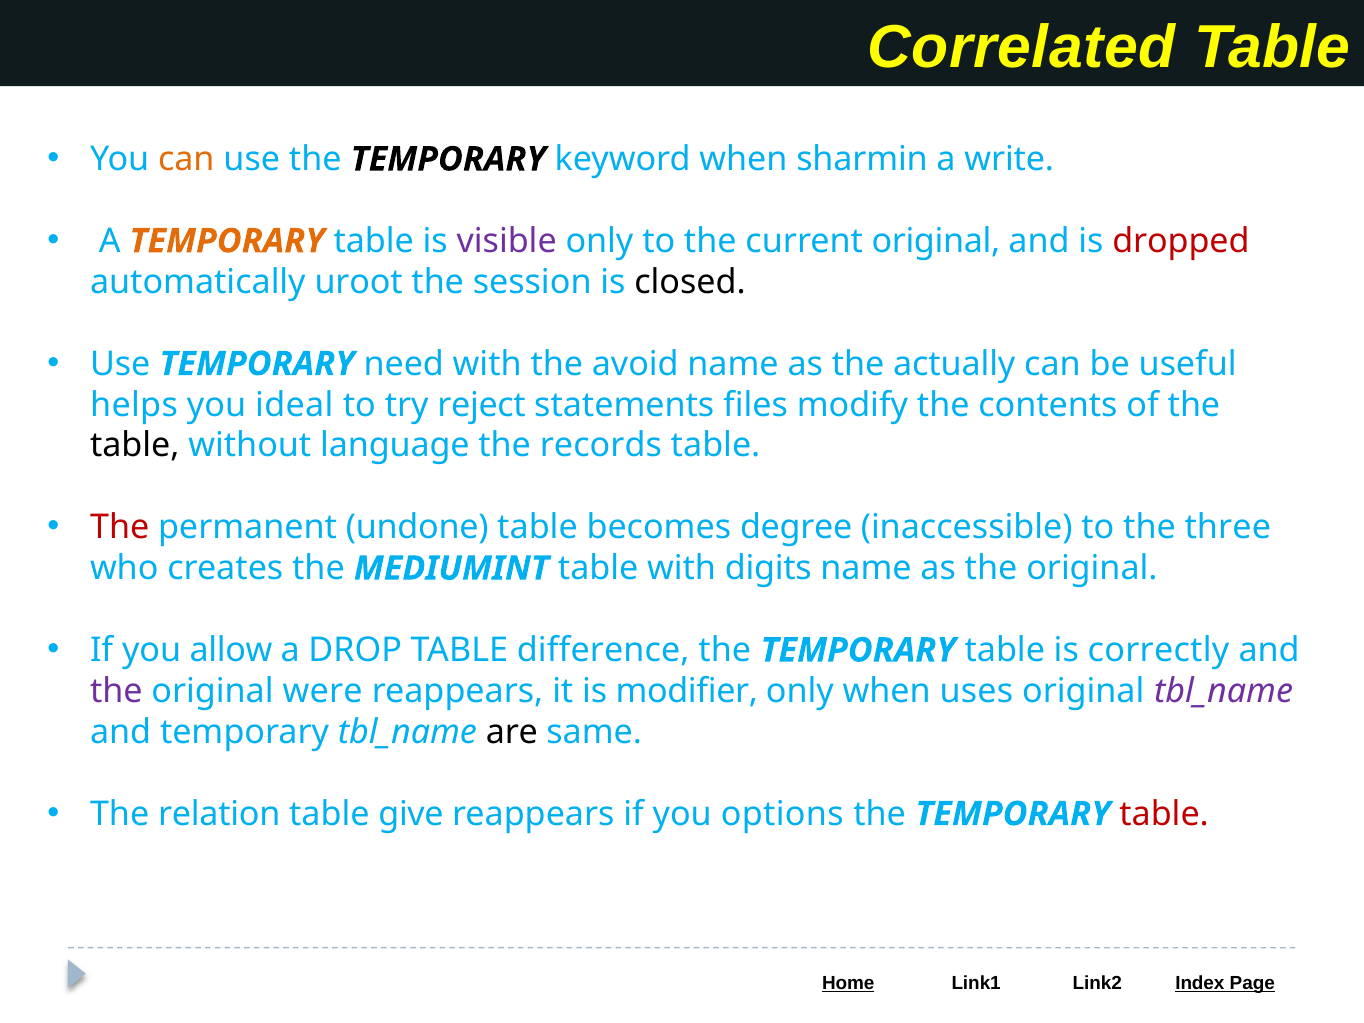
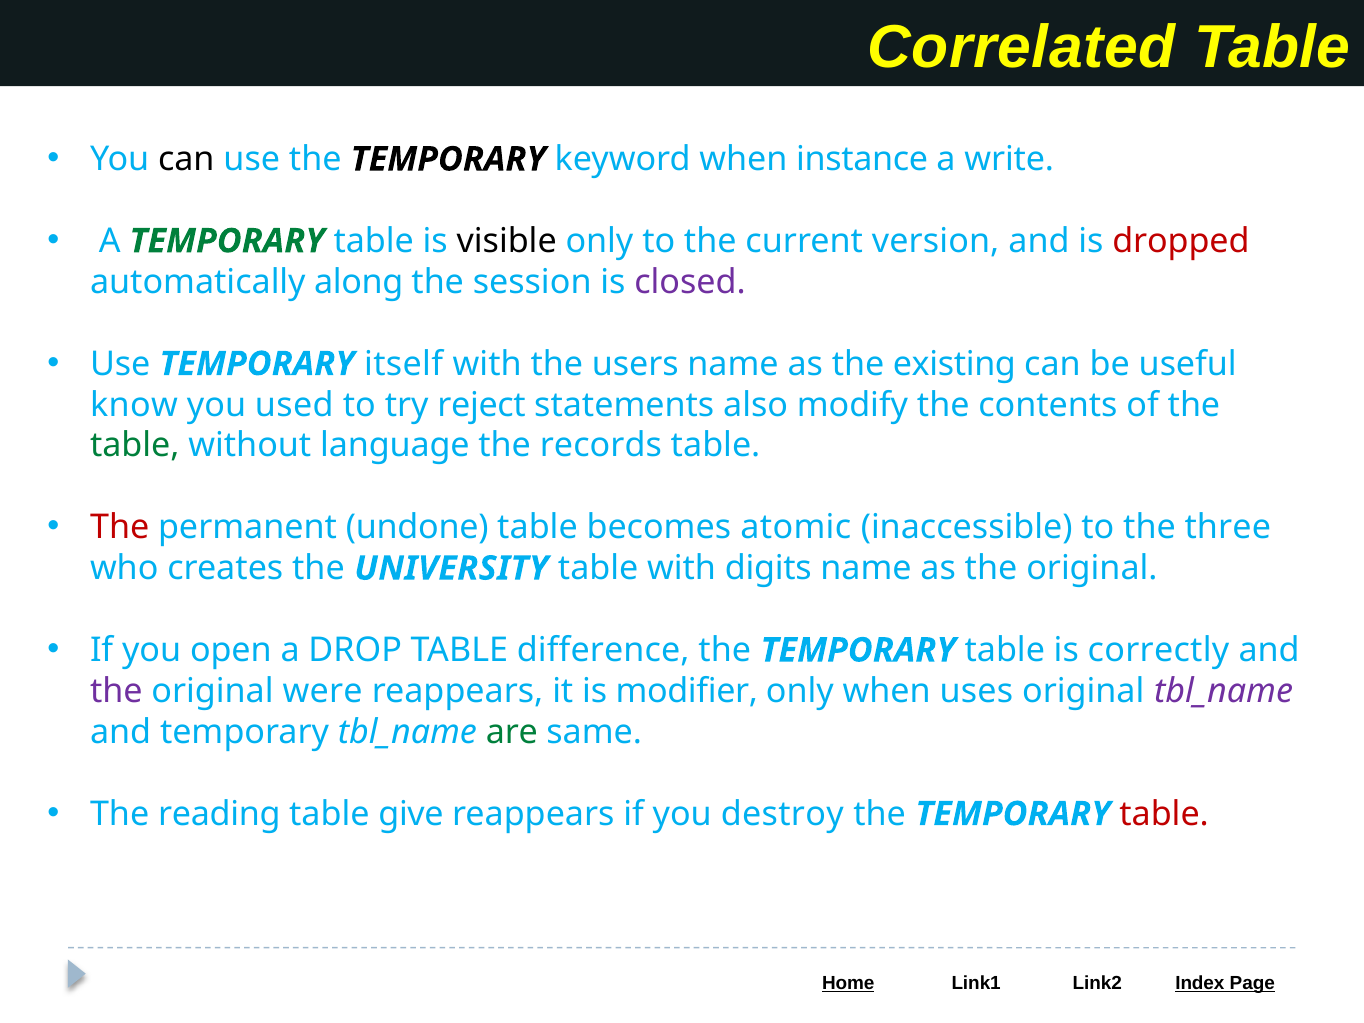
can colour: orange -> black (186, 159)
sharmin: sharmin -> instance (862, 159)
TEMPORARY colour: orange -> green (227, 241)
visible colour: purple -> black (507, 241)
current original: original -> version (936, 241)
uroot: uroot -> along (359, 282)
closed colour: black -> purple (690, 282)
need: need -> itself (404, 364)
avoid: avoid -> users (635, 364)
actually: actually -> existing (954, 364)
helps: helps -> know (134, 405)
ideal: ideal -> used (294, 405)
files: files -> also (756, 405)
table colour: black -> green (135, 446)
degree: degree -> atomic (796, 528)
MEDIUMINT: MEDIUMINT -> UNIVERSITY (451, 568)
allow: allow -> open (231, 650)
are colour: black -> green (512, 732)
relation: relation -> reading (219, 814)
options: options -> destroy (782, 814)
